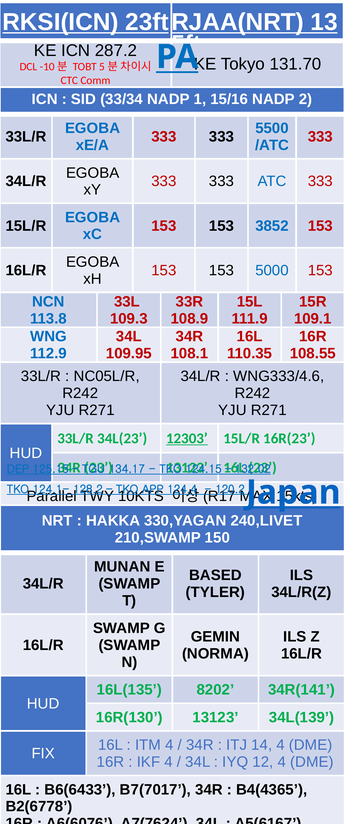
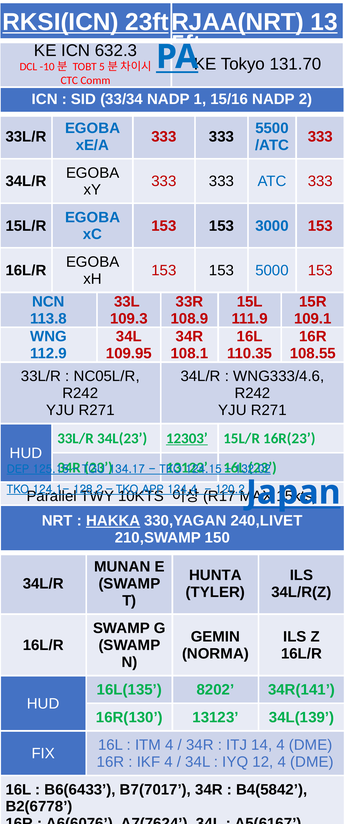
287.2: 287.2 -> 632.3 (116, 50)
3852: 3852 -> 3000 (272, 226)
HAKKA underline: none -> present (113, 520)
BASED: BASED -> HUNTA (215, 575)
B4(4365: B4(4365 -> B4(5842 (272, 789)
